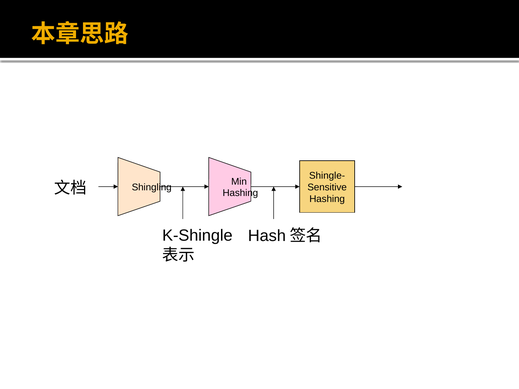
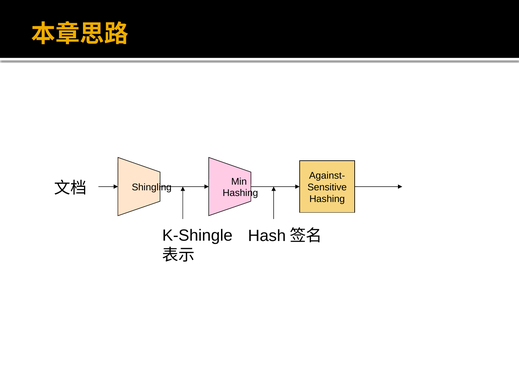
Shingle-: Shingle- -> Against- (327, 176)
